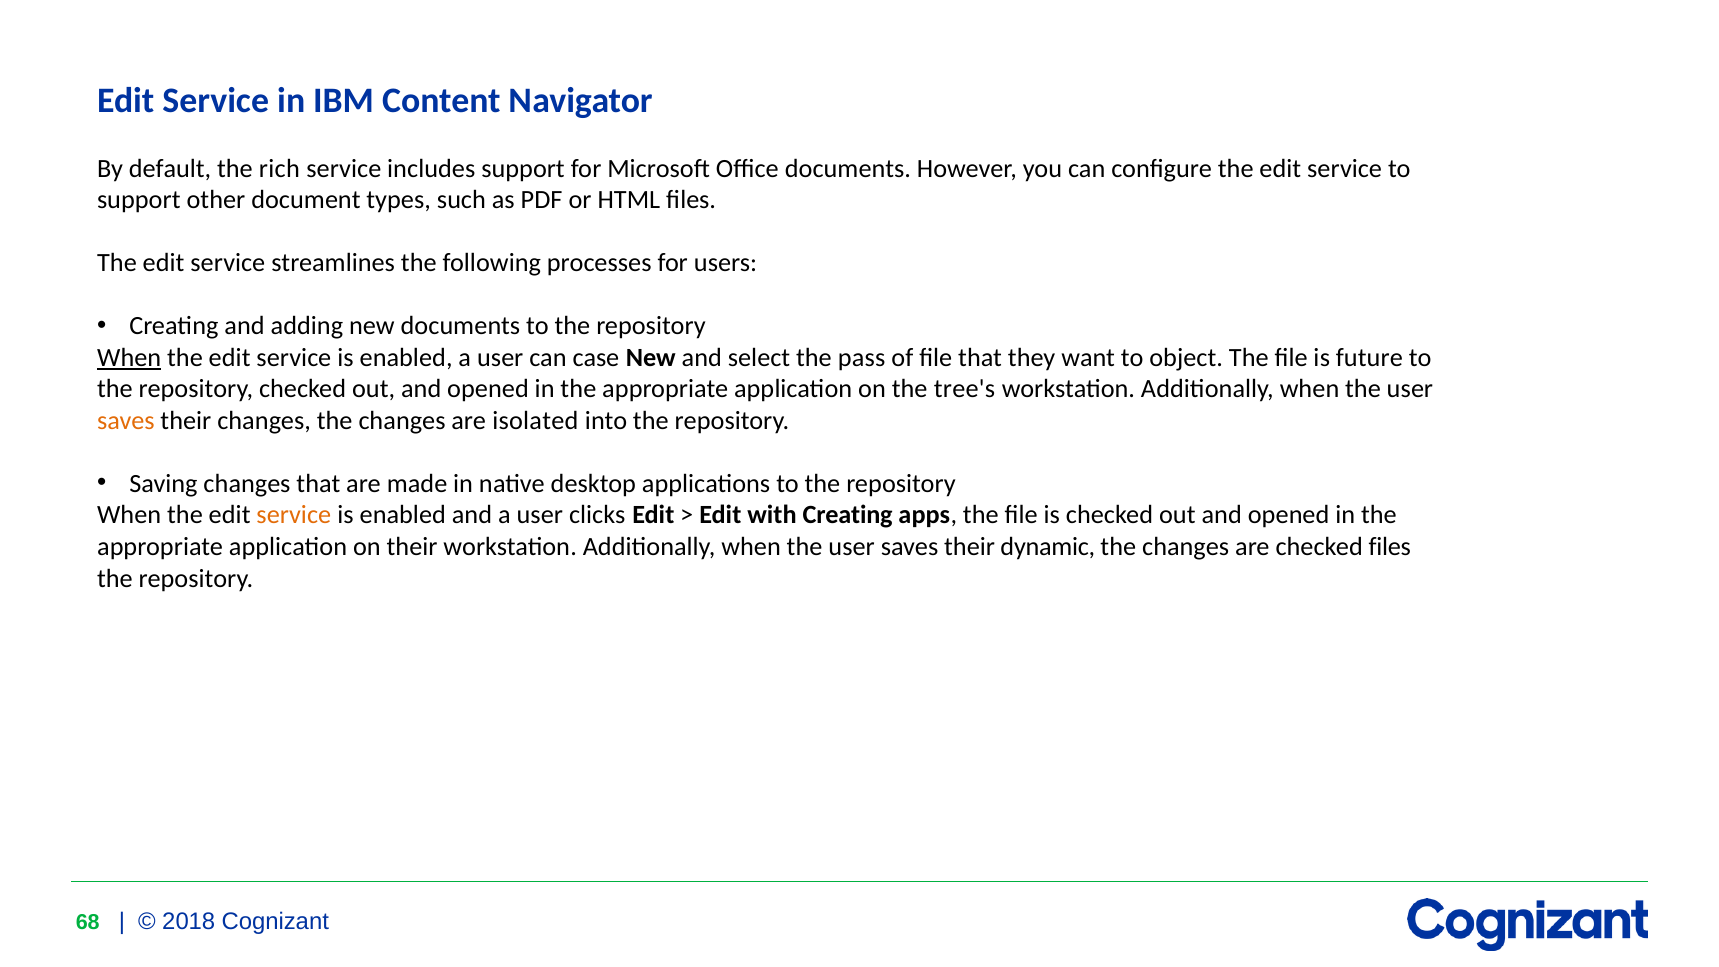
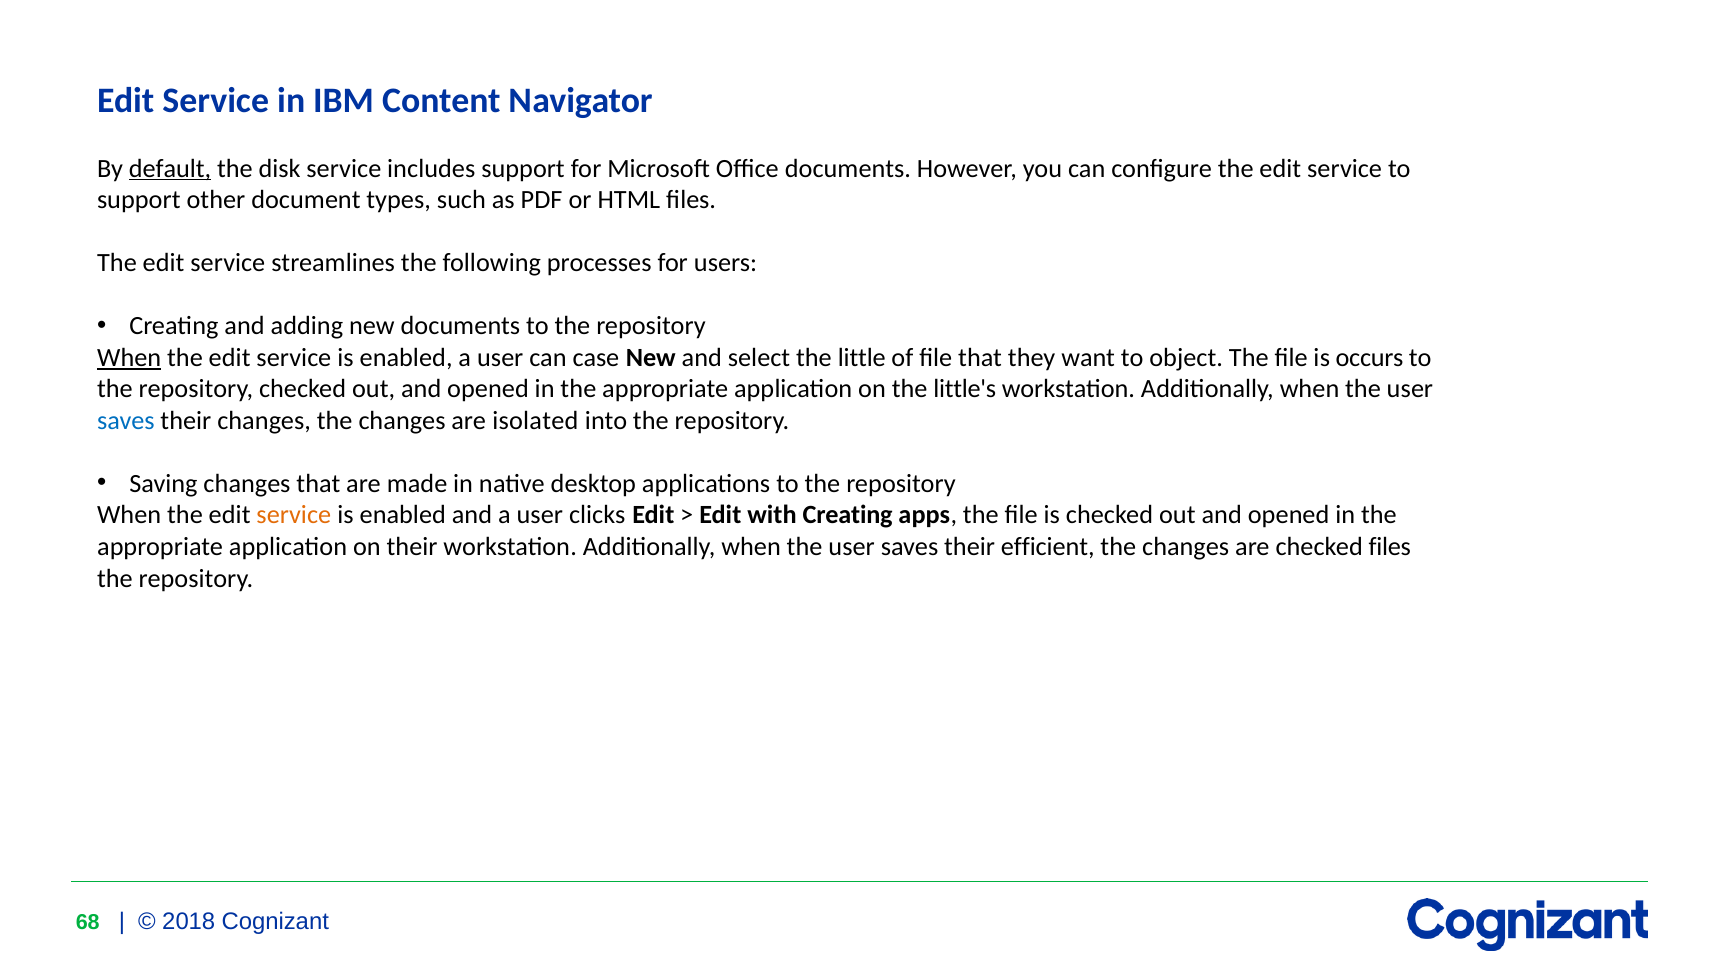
default underline: none -> present (170, 168)
rich: rich -> disk (280, 168)
pass: pass -> little (862, 358)
future: future -> occurs (1370, 358)
tree's: tree's -> little's (965, 389)
saves colour: orange -> blue (126, 421)
dynamic: dynamic -> efficient (1048, 547)
